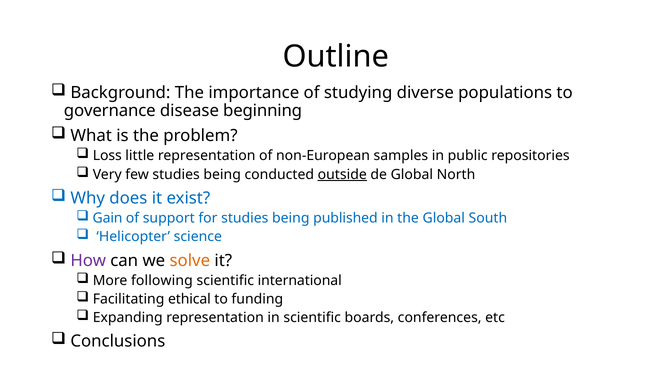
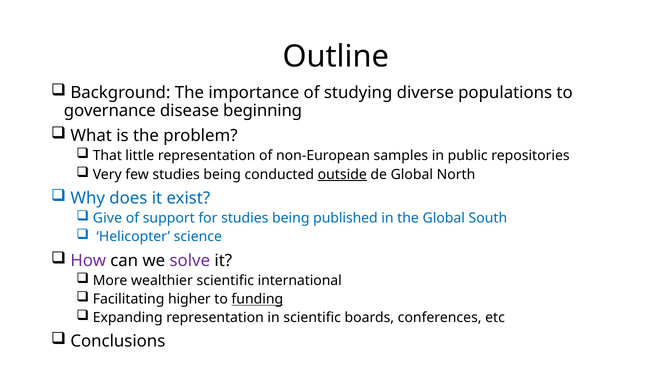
Loss: Loss -> That (107, 156)
Gain: Gain -> Give (107, 218)
solve colour: orange -> purple (190, 260)
following: following -> wealthier (162, 281)
ethical: ethical -> higher (189, 299)
funding underline: none -> present (257, 299)
